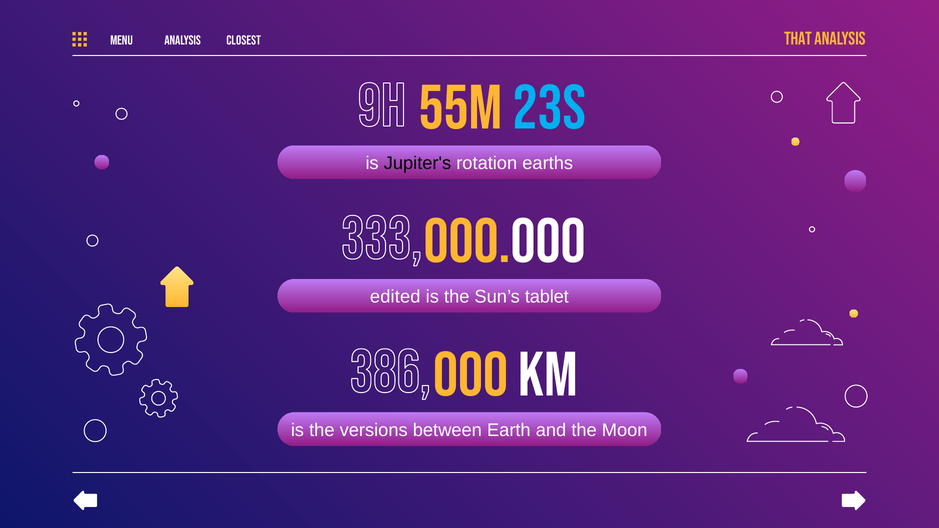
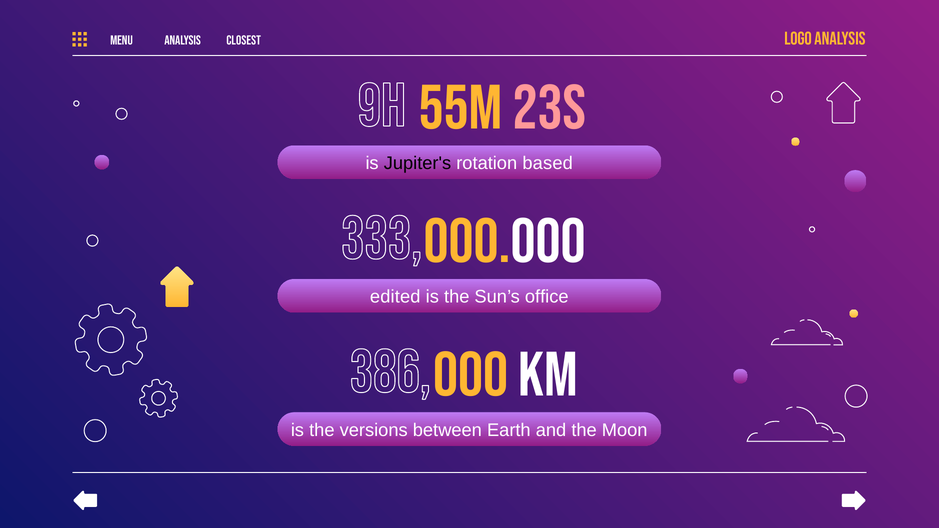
That: That -> Logo (798, 39)
23s colour: light blue -> pink (549, 108)
earths: earths -> based (548, 163)
tablet: tablet -> office (547, 297)
